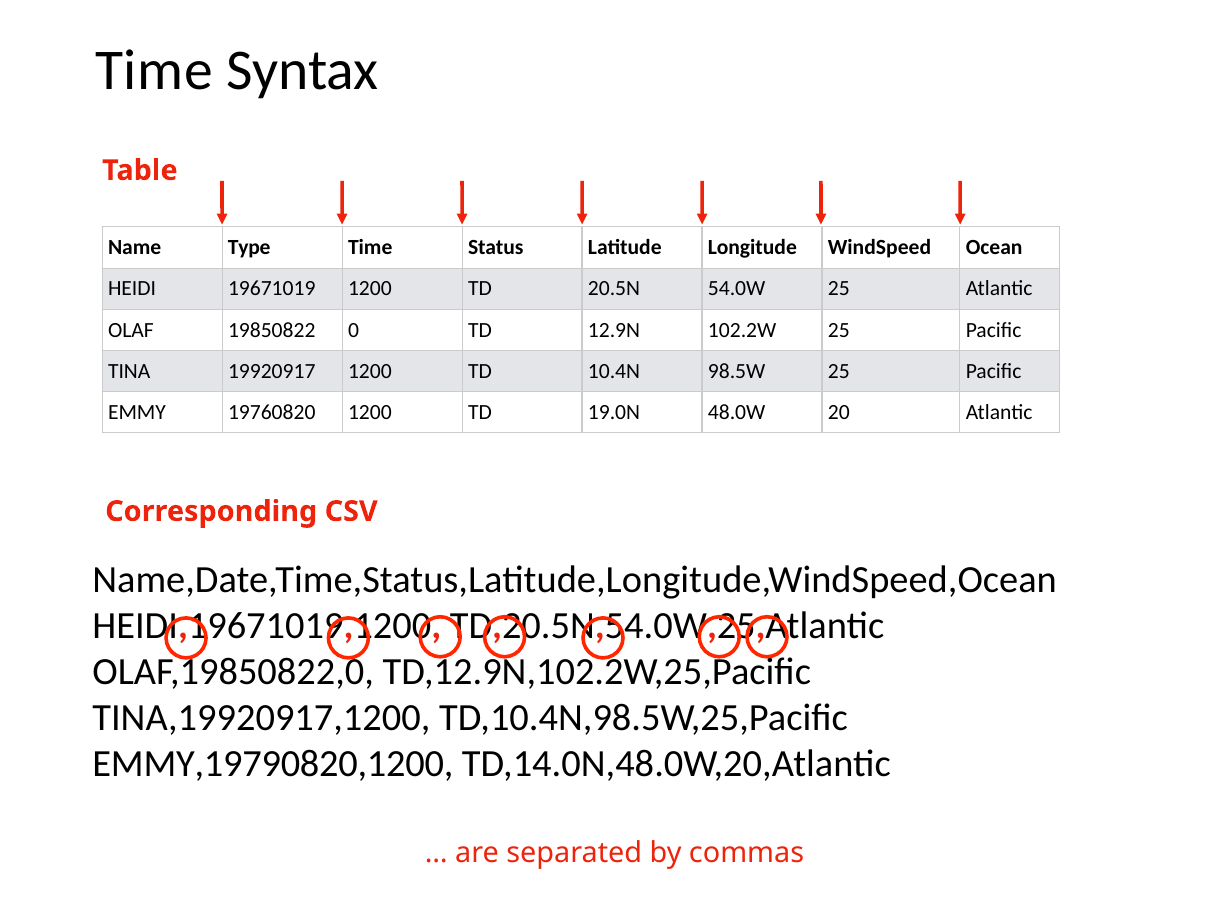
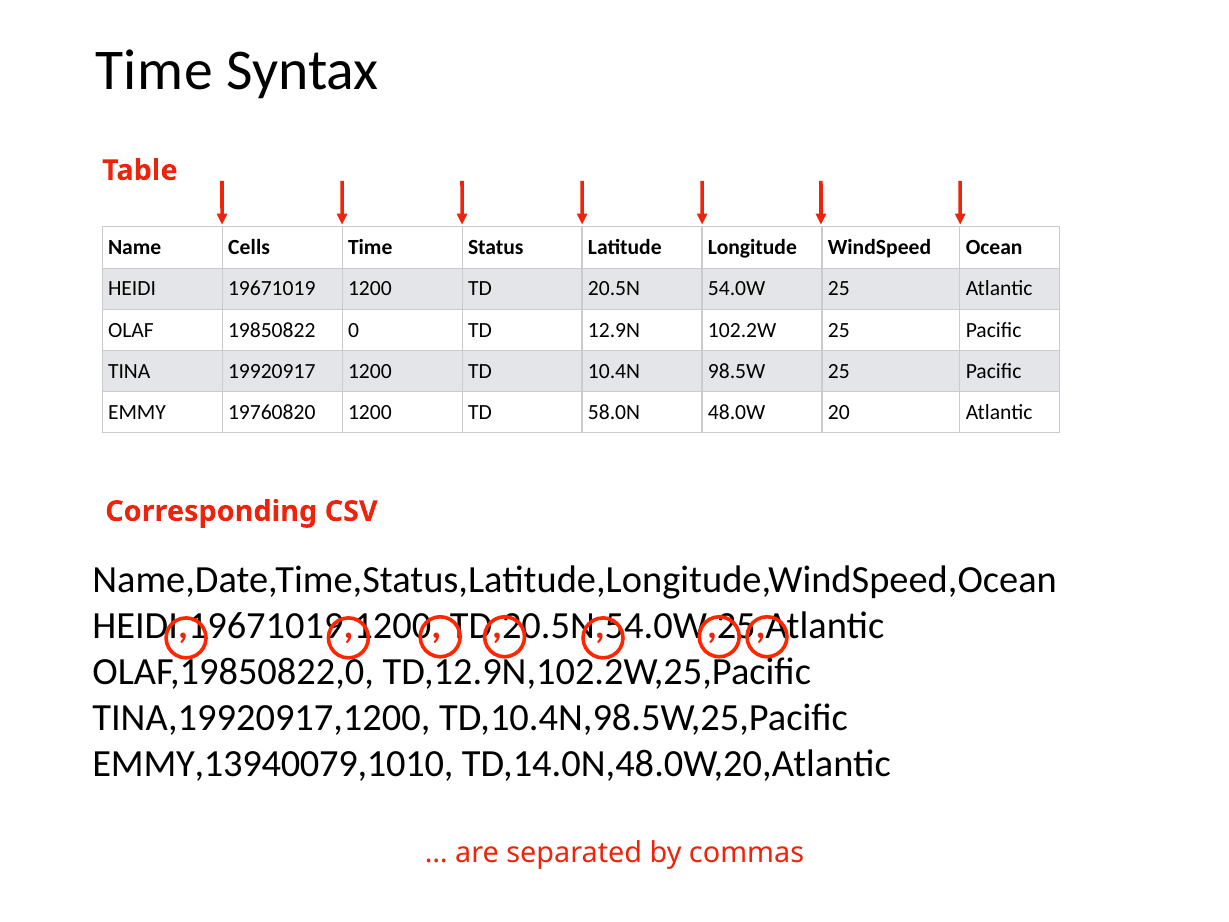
Type: Type -> Cells (249, 248)
19.0N: 19.0N -> 58.0N (614, 412)
EMMY,19790820,1200: EMMY,19790820,1200 -> EMMY,13940079,1010 (273, 764)
